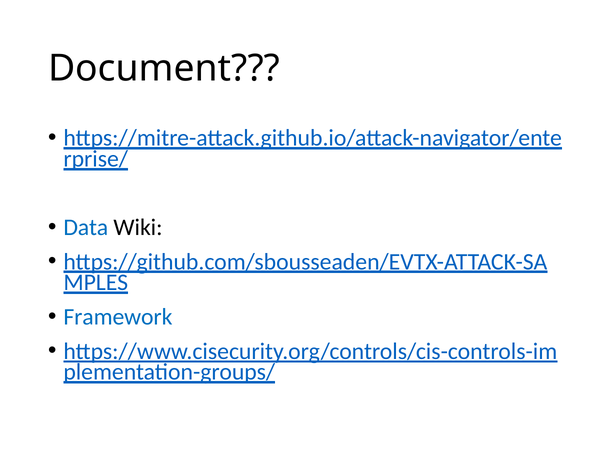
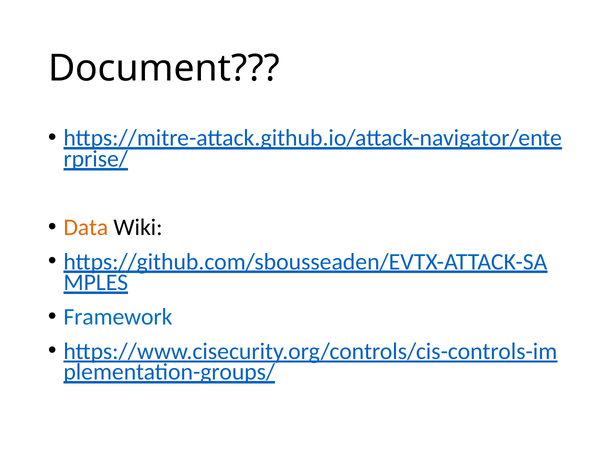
Data colour: blue -> orange (86, 227)
